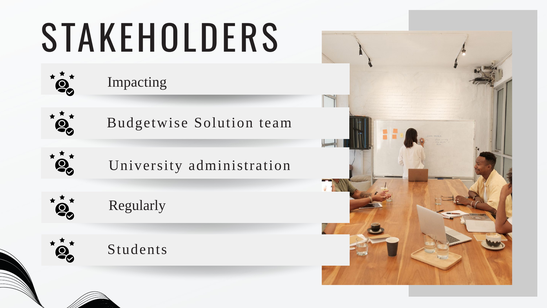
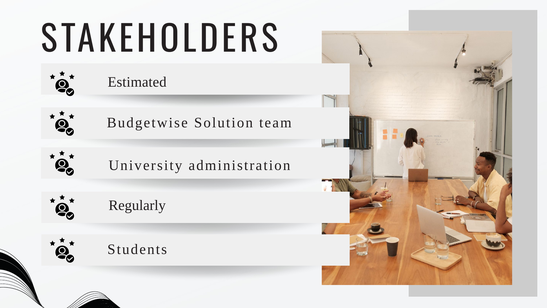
Impacting: Impacting -> Estimated (137, 82)
